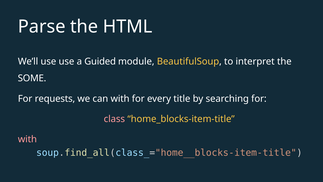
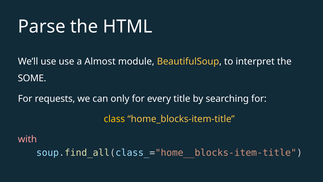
Guided: Guided -> Almost (100, 61)
can with: with -> only (120, 99)
class colour: pink -> yellow (114, 119)
